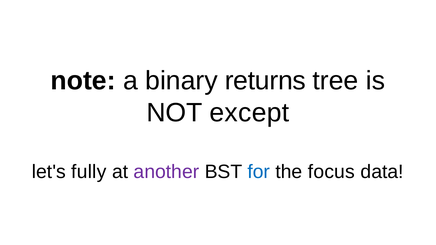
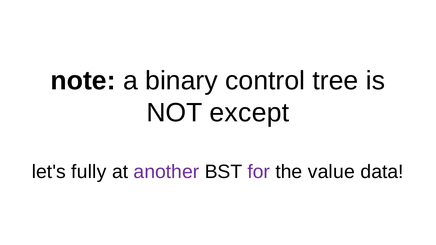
returns: returns -> control (265, 81)
for colour: blue -> purple (259, 172)
focus: focus -> value (331, 172)
